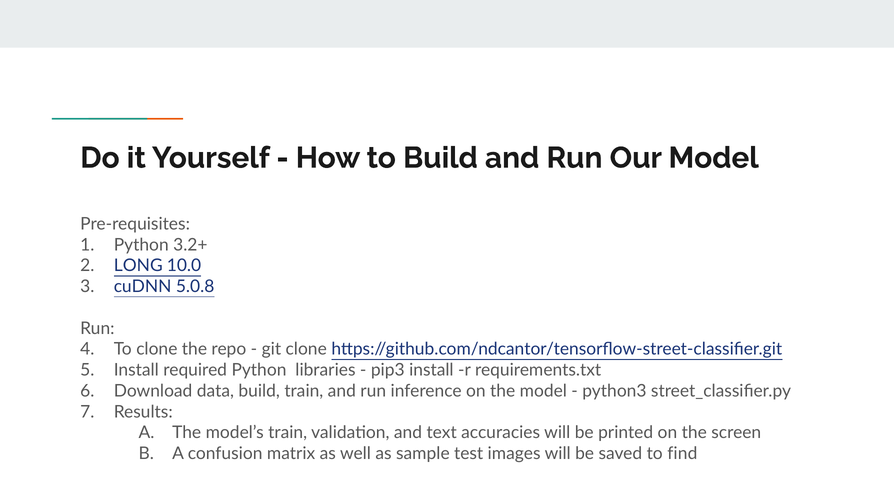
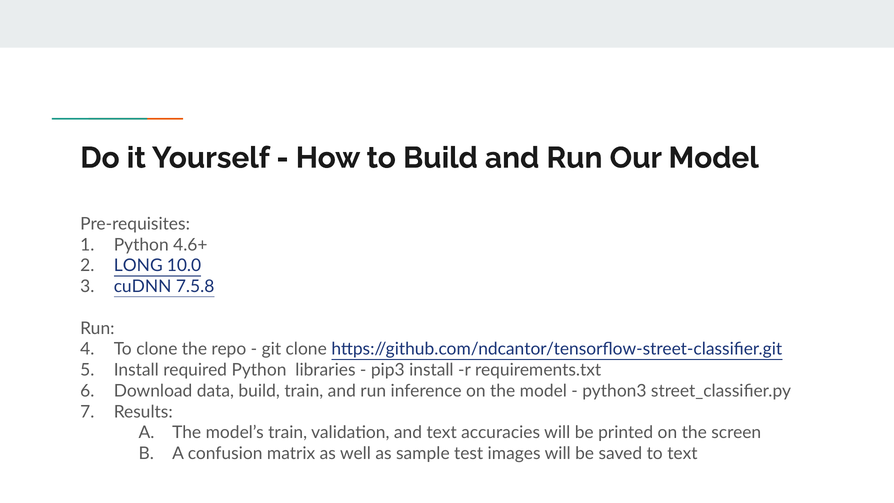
3.2+: 3.2+ -> 4.6+ (190, 245)
5.0.8: 5.0.8 -> 7.5.8 (195, 286)
to find: find -> text (682, 453)
